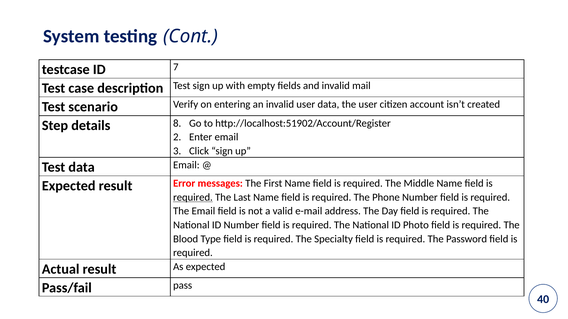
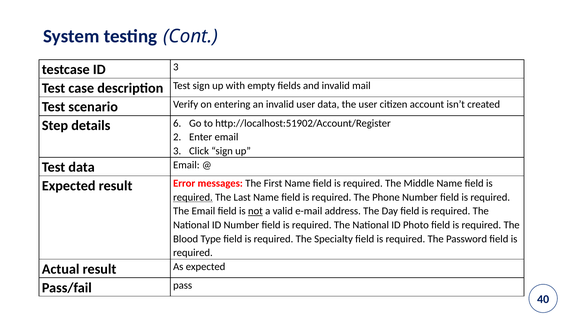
ID 7: 7 -> 3 (176, 67)
8: 8 -> 6 (177, 123)
not underline: none -> present (255, 211)
